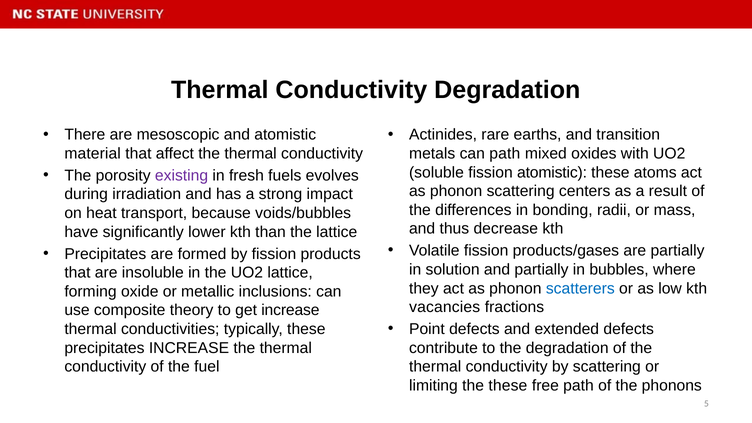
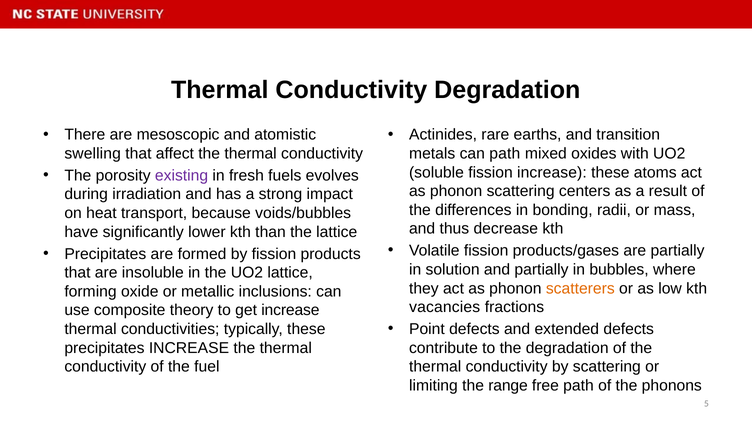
material: material -> swelling (93, 154)
fission atomistic: atomistic -> increase (552, 172)
scatterers colour: blue -> orange (580, 288)
the these: these -> range (508, 385)
